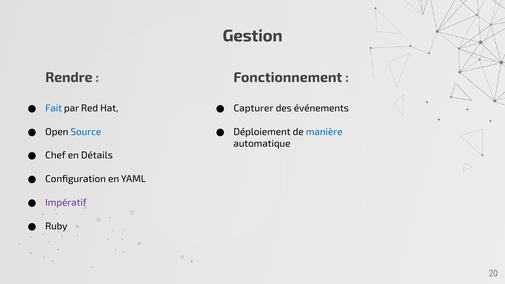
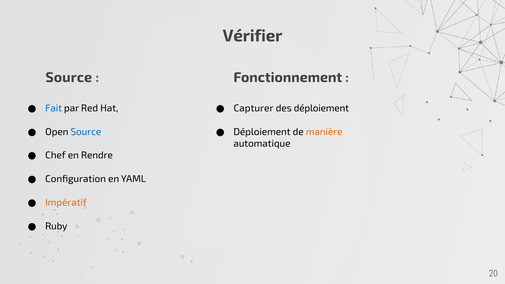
Gestion: Gestion -> Vérifier (253, 36)
Rendre: Rendre -> Source (69, 77)
des événements: événements -> déploiement (321, 108)
manière colour: blue -> orange (324, 132)
Détails: Détails -> Rendre (97, 155)
Impératif colour: purple -> orange (66, 203)
